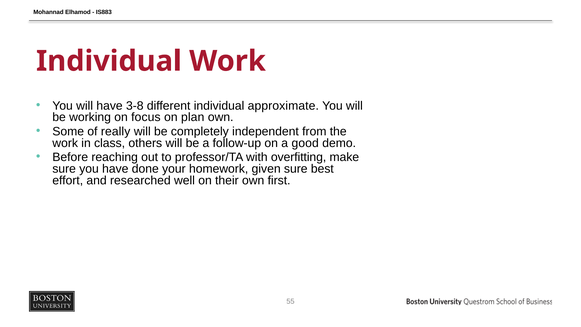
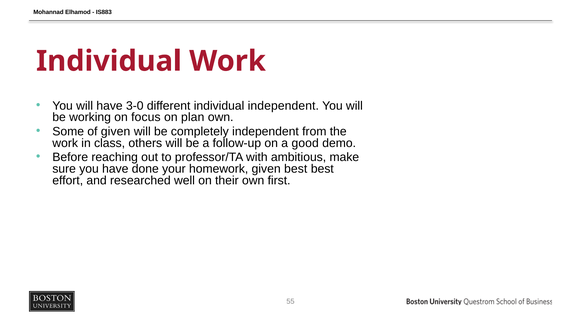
3-8: 3-8 -> 3-0 (135, 106)
individual approximate: approximate -> independent (283, 106)
of really: really -> given (116, 131)
overfitting: overfitting -> ambitious (299, 157)
given sure: sure -> best (296, 169)
